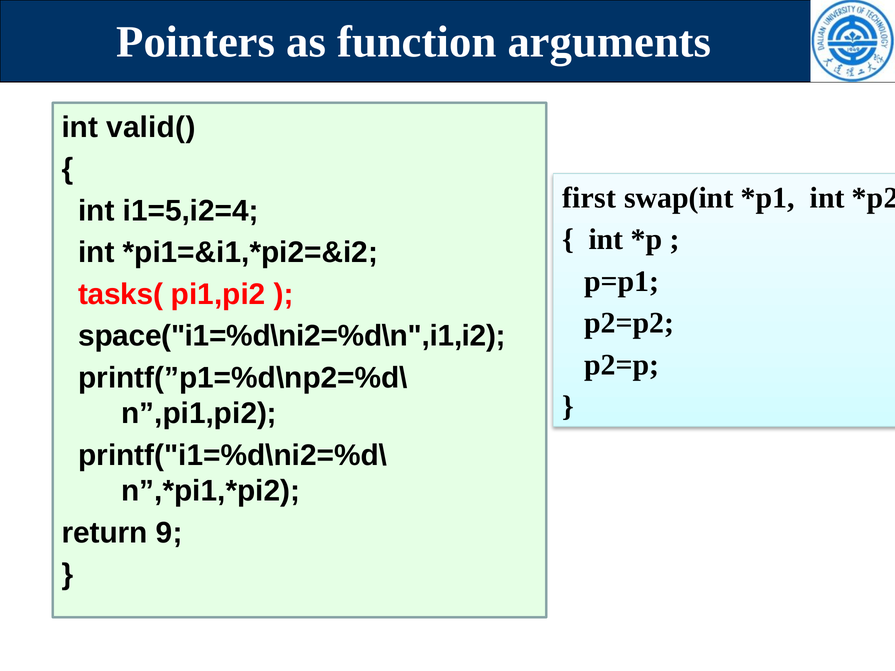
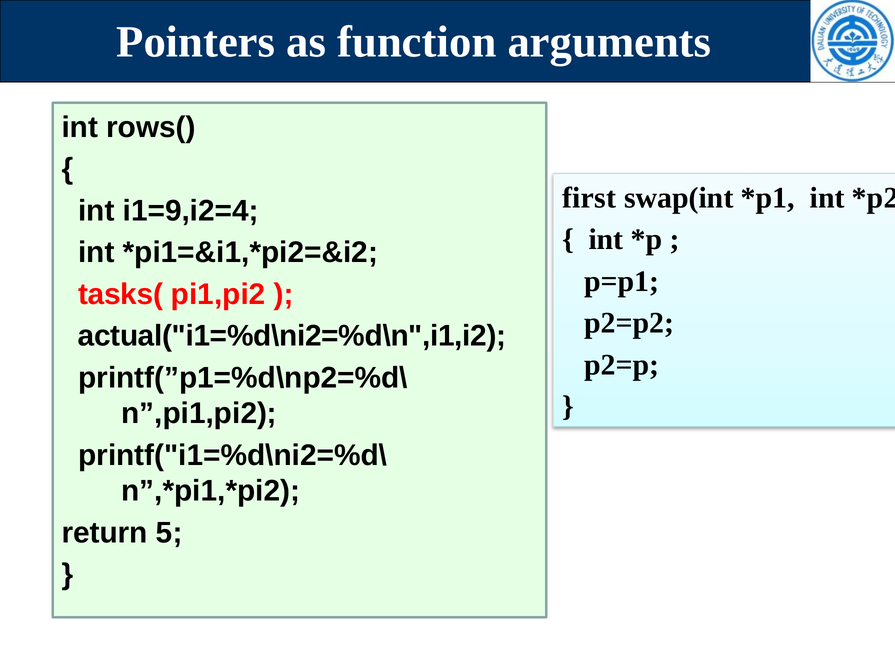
valid(: valid( -> rows( (151, 127)
i1=5,i2=4: i1=5,i2=4 -> i1=9,i2=4 (191, 211)
space("i1=%d\ni2=%d\n",i1,i2: space("i1=%d\ni2=%d\n",i1,i2 -> actual("i1=%d\ni2=%d\n",i1,i2 (292, 336)
9: 9 -> 5 (169, 533)
